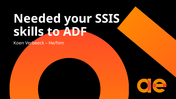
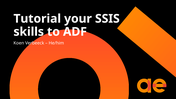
Needed: Needed -> Tutorial (37, 19)
